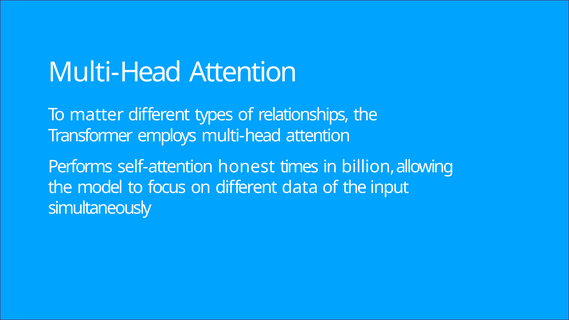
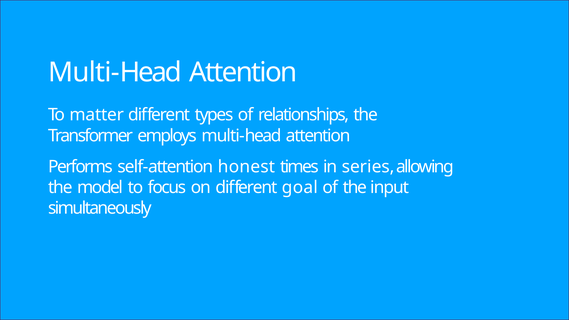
billion: billion -> series (368, 167)
data: data -> goal (300, 187)
